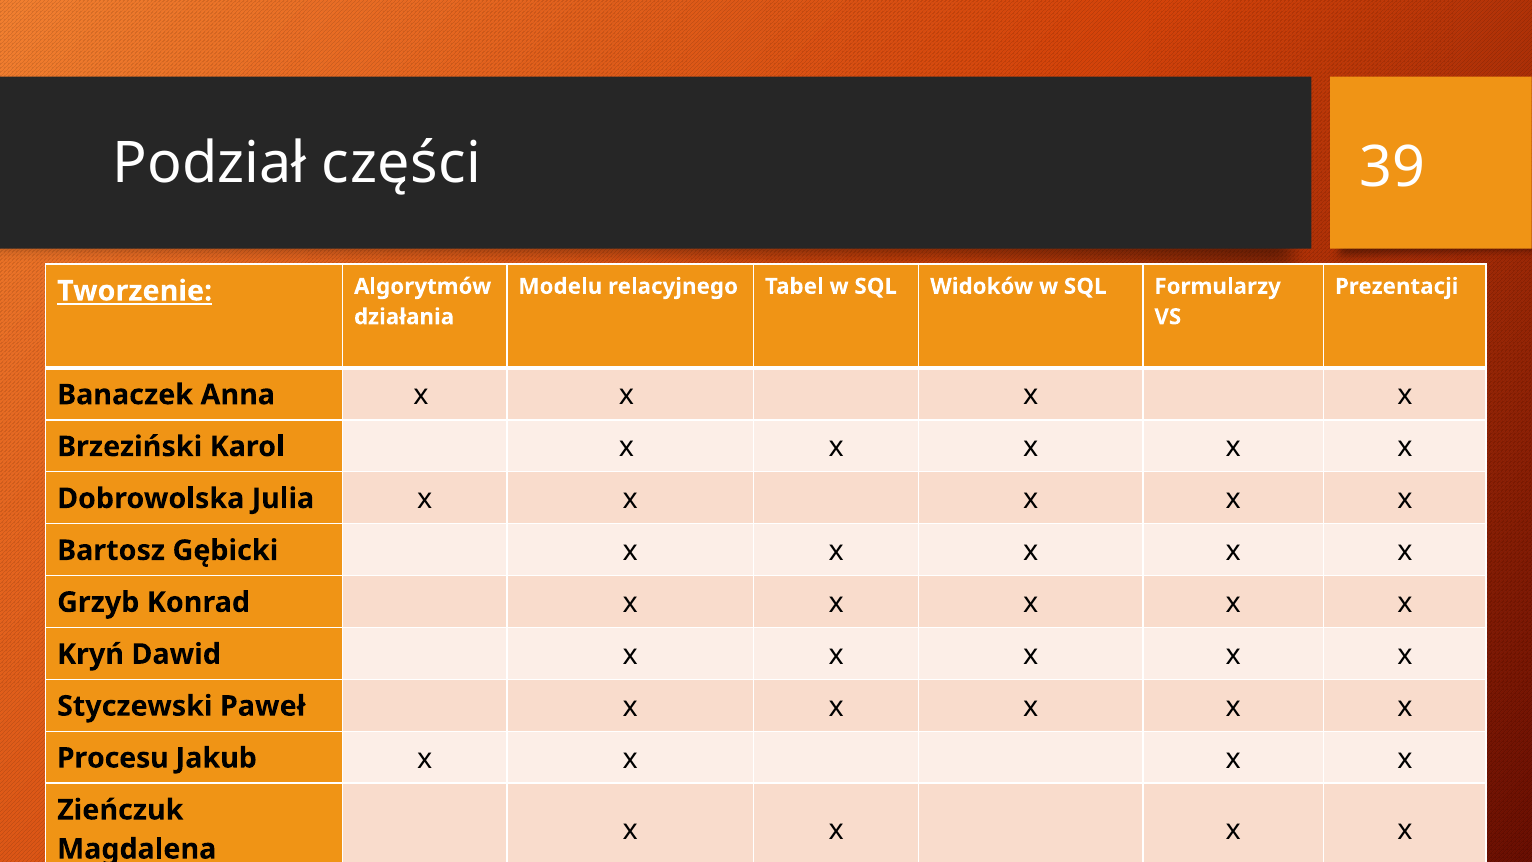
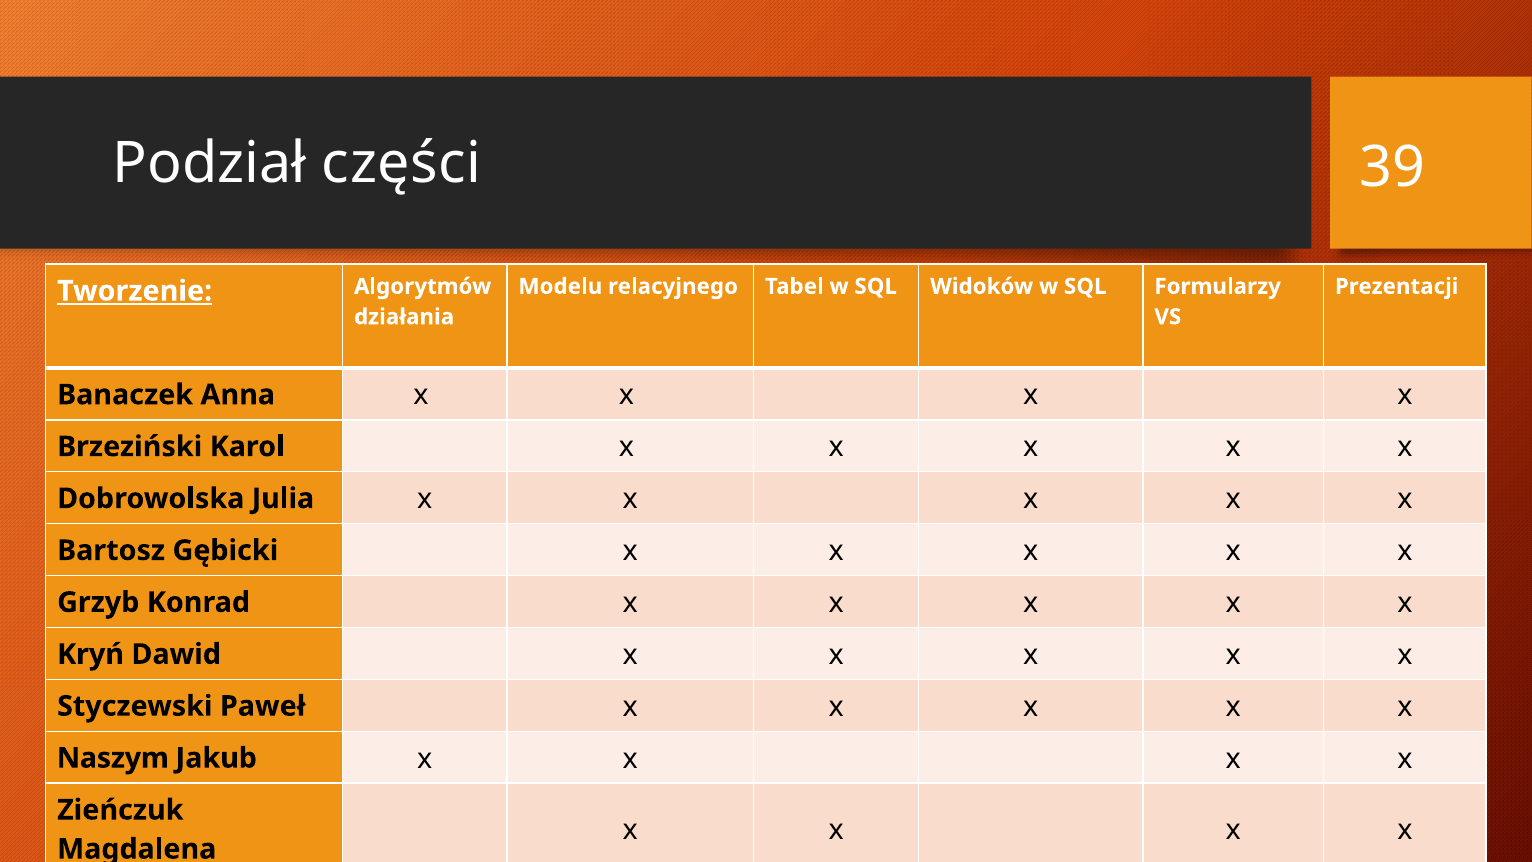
Procesu: Procesu -> Naszym (113, 758)
